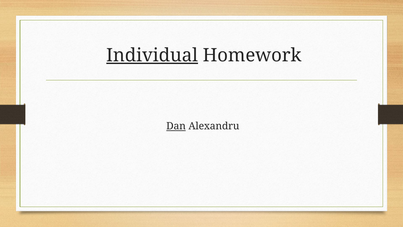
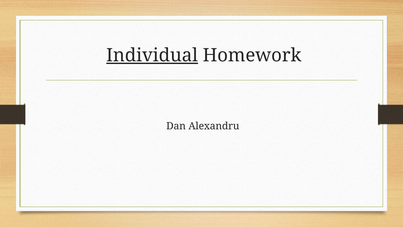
Dan underline: present -> none (176, 126)
